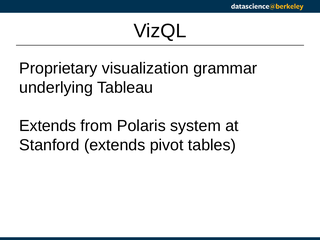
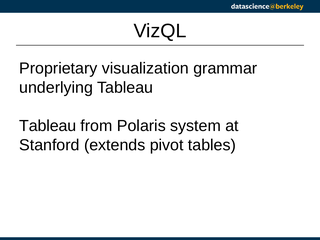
Extends: Extends -> Tableau (48, 126)
